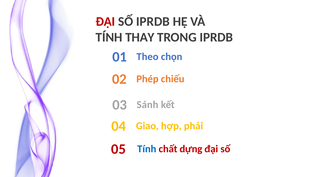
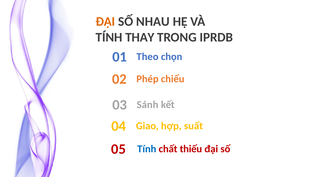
ĐẠI colour: red -> orange (105, 22)
SỐ IPRDB: IPRDB -> NHAU (153, 22)
phải: phải -> suất (193, 126)
dựng: dựng -> thiếu (191, 149)
